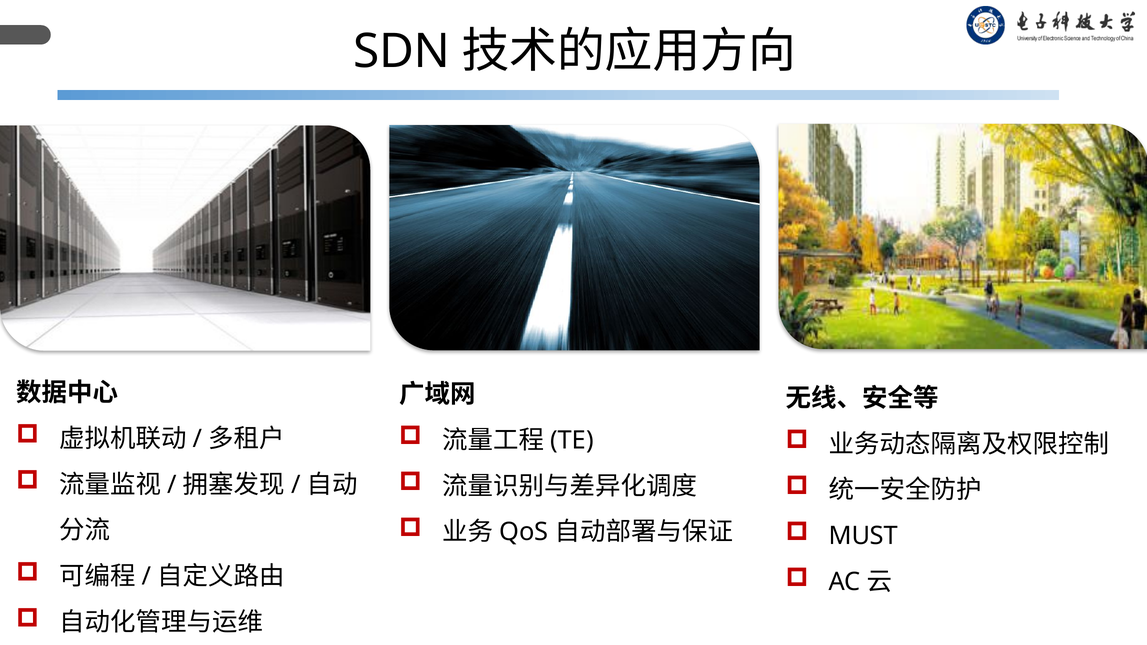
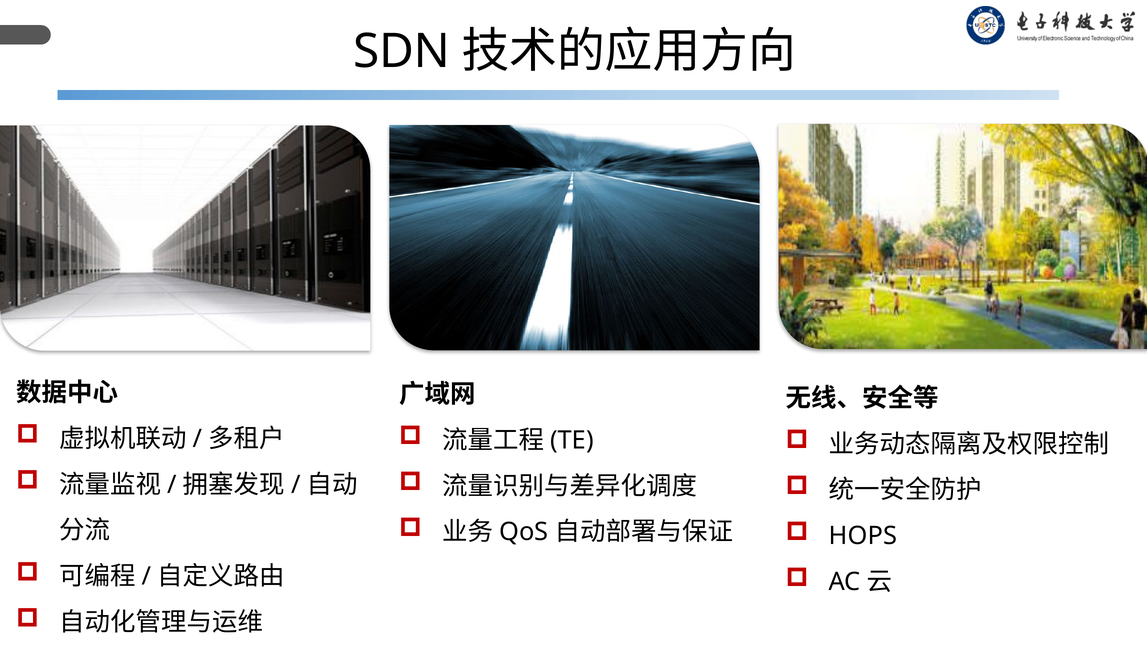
MUST: MUST -> HOPS (863, 536)
